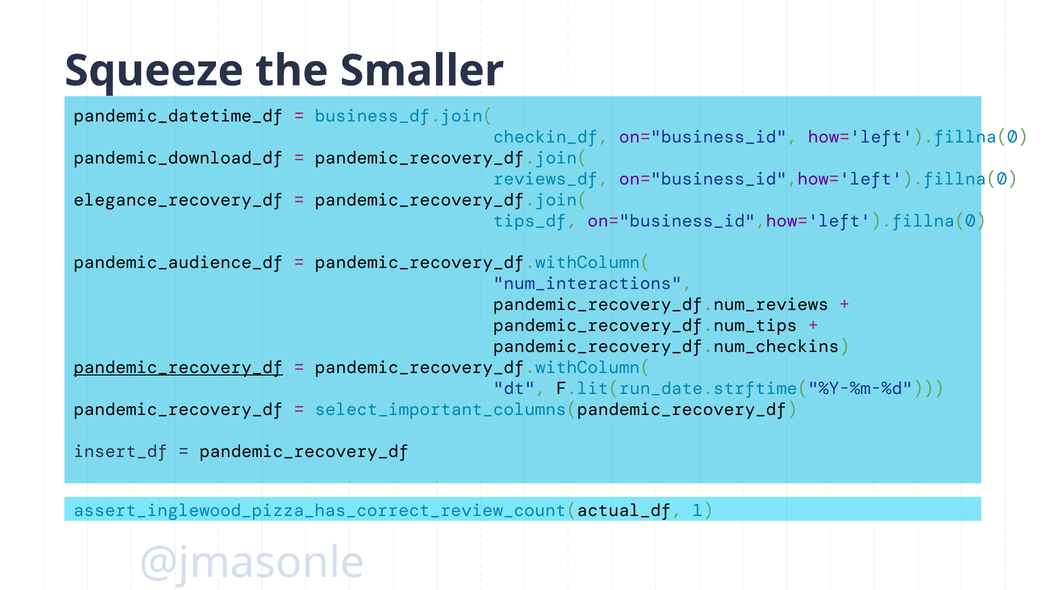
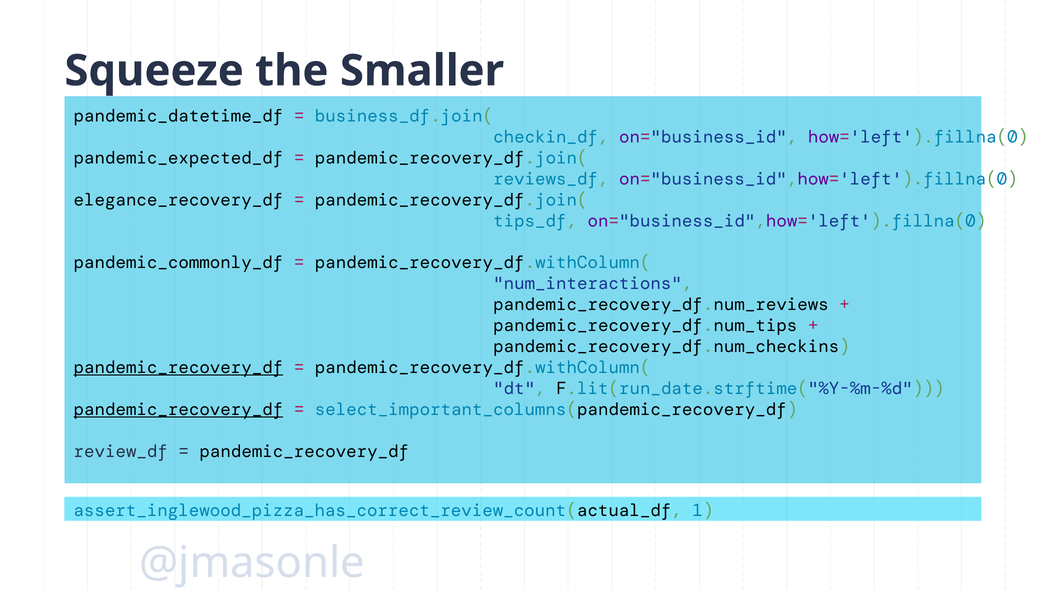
pandemic_download_df: pandemic_download_df -> pandemic_expected_df (178, 158)
pandemic_audience_df: pandemic_audience_df -> pandemic_commonly_df (178, 263)
pandemic_recovery_df underline: none -> present (178, 410)
insert_df: insert_df -> review_df (121, 452)
